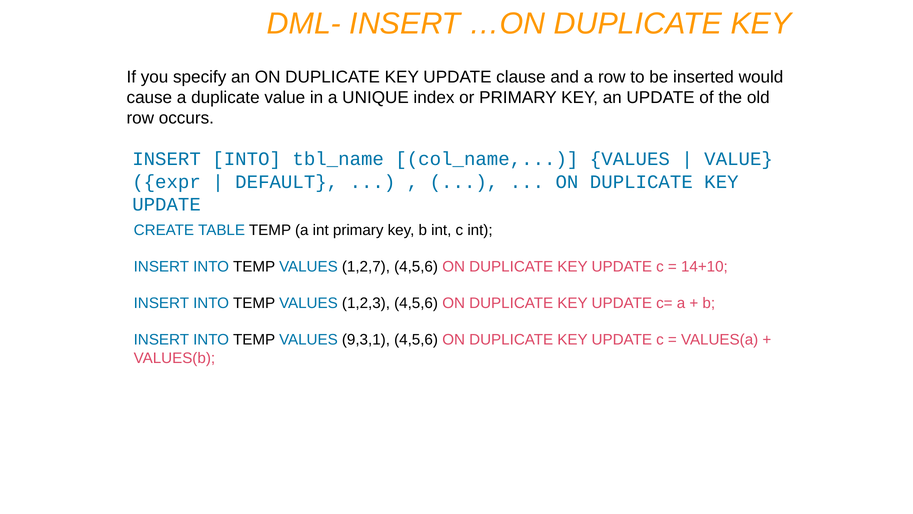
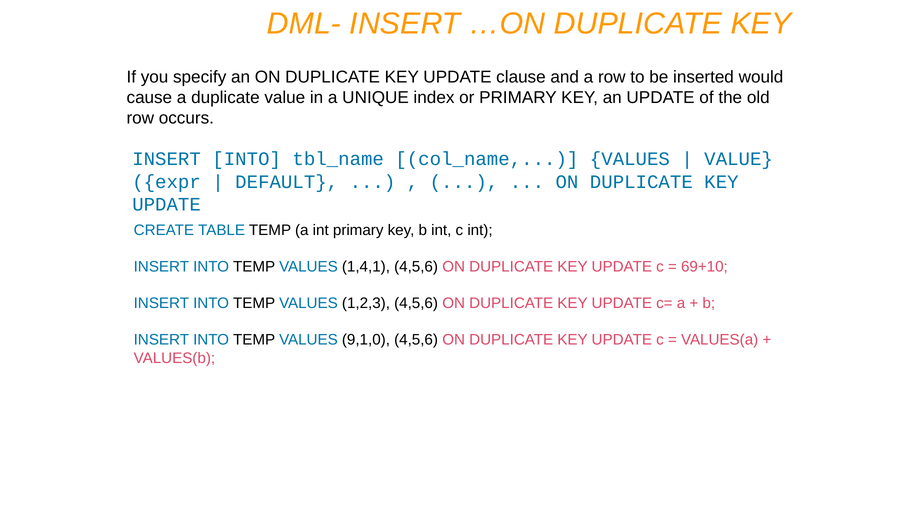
1,2,7: 1,2,7 -> 1,4,1 (366, 267)
14+10: 14+10 -> 69+10 (704, 267)
9,3,1: 9,3,1 -> 9,1,0 (366, 340)
